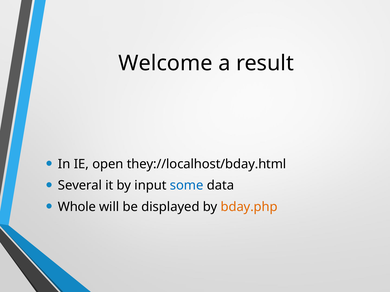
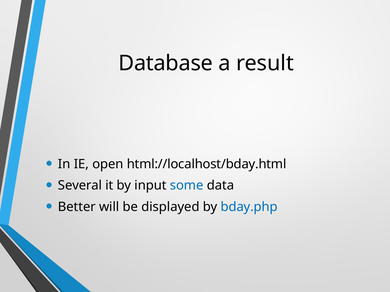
Welcome: Welcome -> Database (166, 63)
they://localhost/bday.html: they://localhost/bday.html -> html://localhost/bday.html (207, 164)
Whole: Whole -> Better (77, 207)
bday.php colour: orange -> blue (249, 207)
